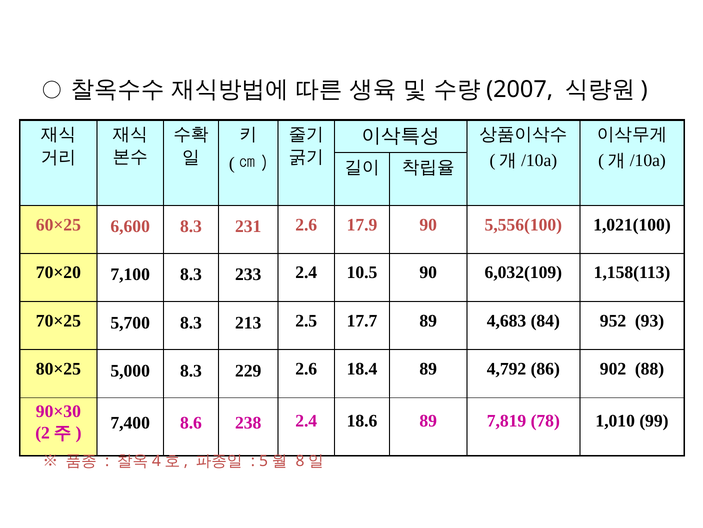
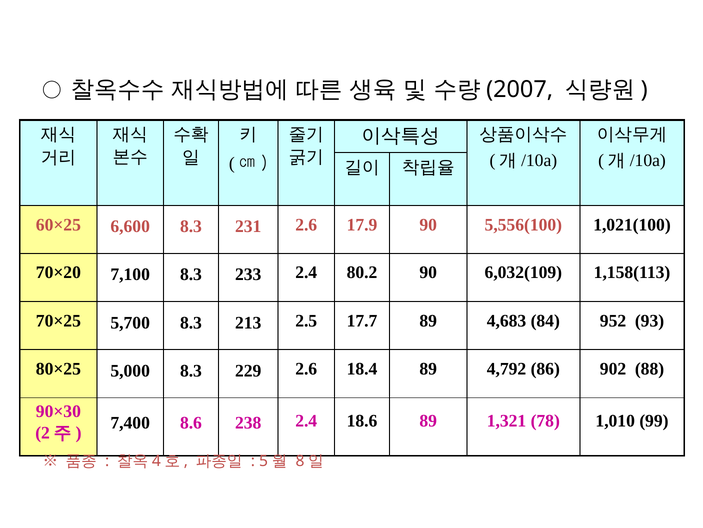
10.5: 10.5 -> 80.2 (362, 272)
7,819: 7,819 -> 1,321 (507, 420)
